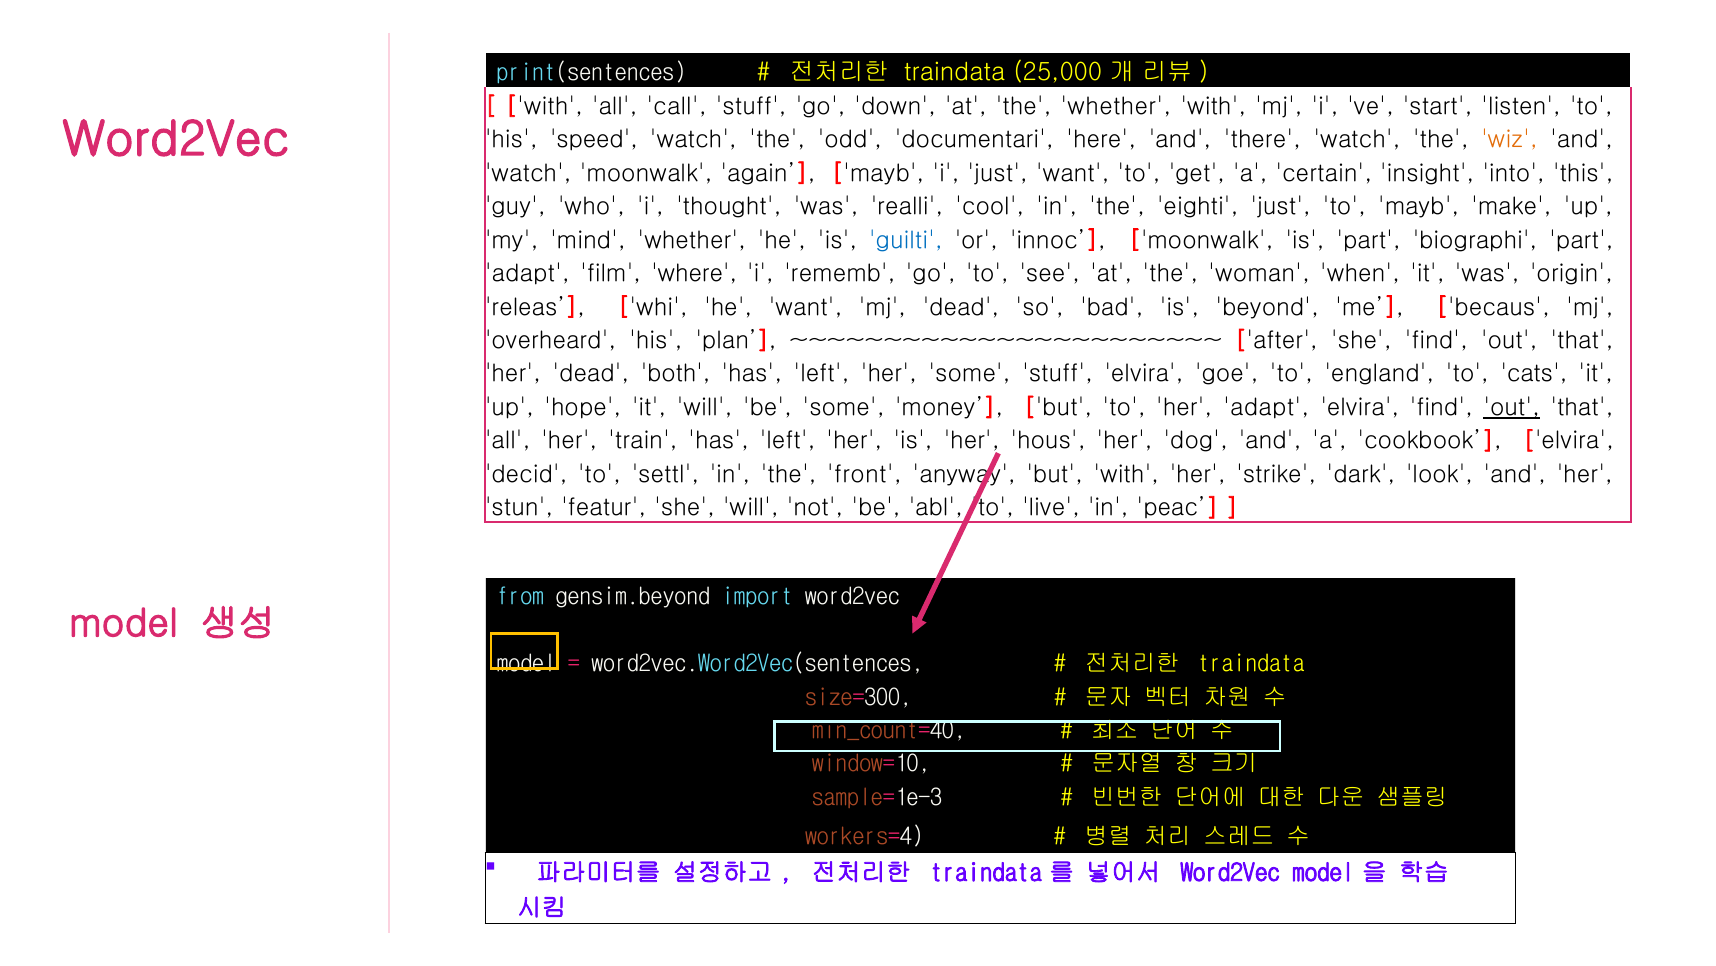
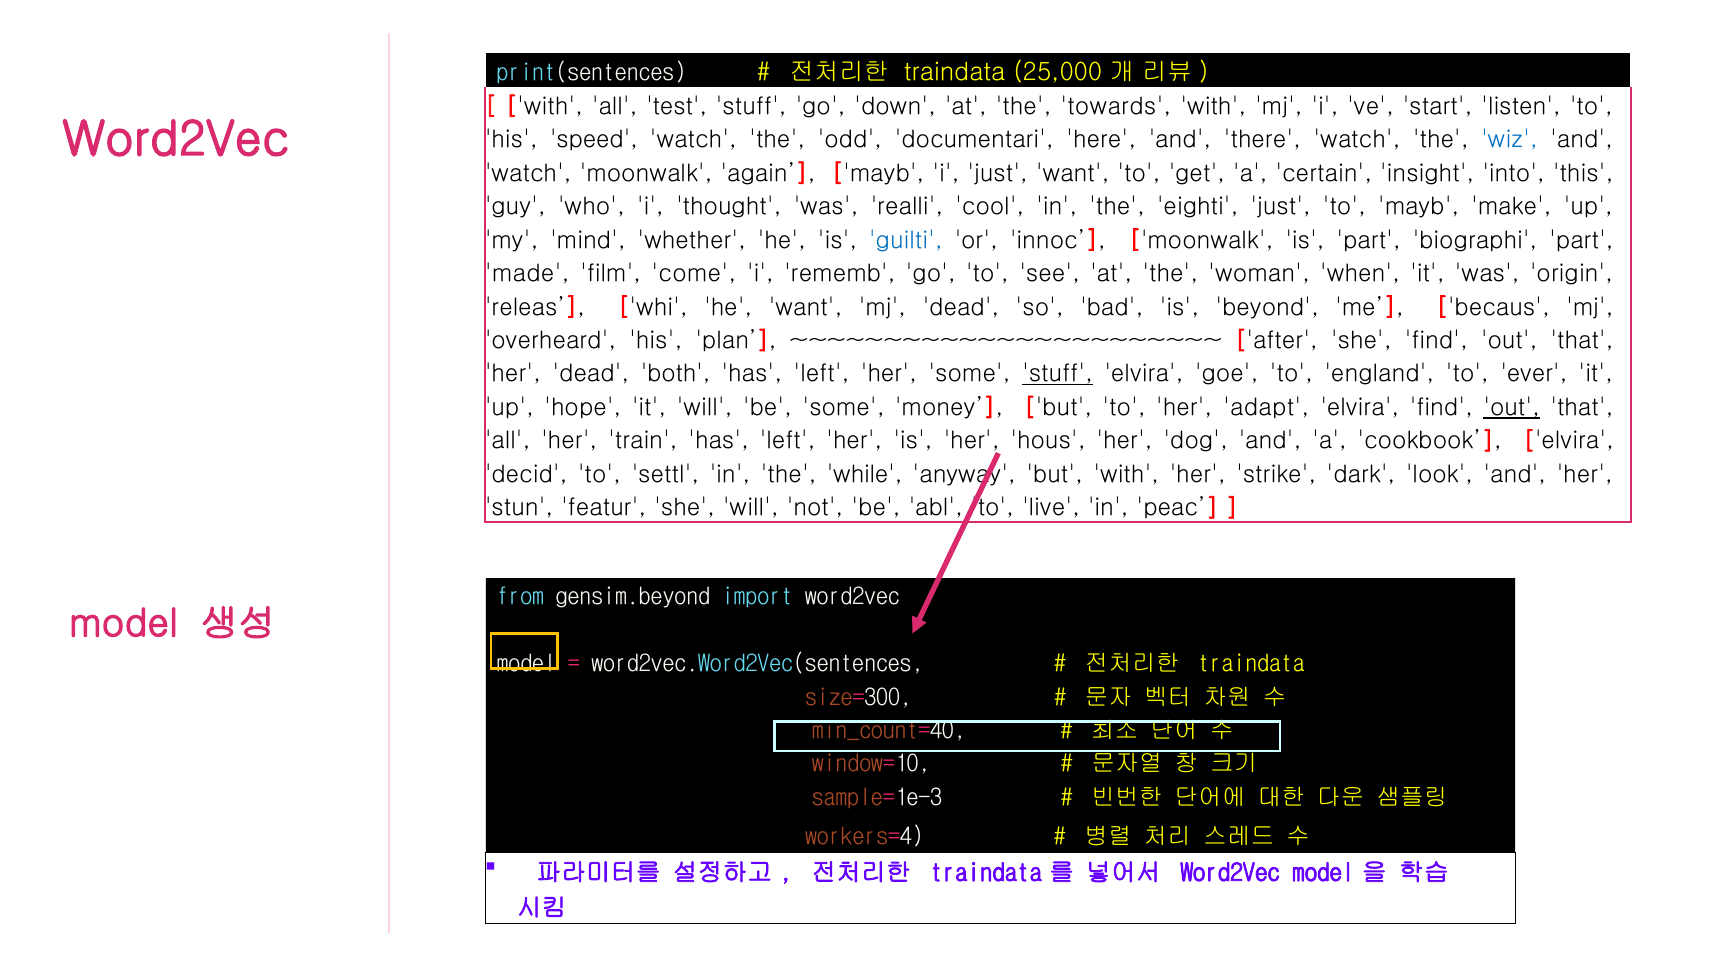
call: call -> test (677, 106)
the whether: whether -> towards (1116, 106)
wiz colour: orange -> blue (1509, 140)
adapt: adapt -> made (527, 274)
where: where -> come (694, 274)
stuff underline: none -> present (1058, 374)
cats: cats -> ever (1534, 374)
front: front -> while (865, 474)
